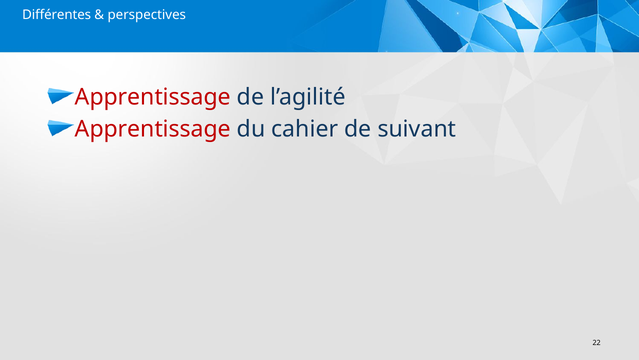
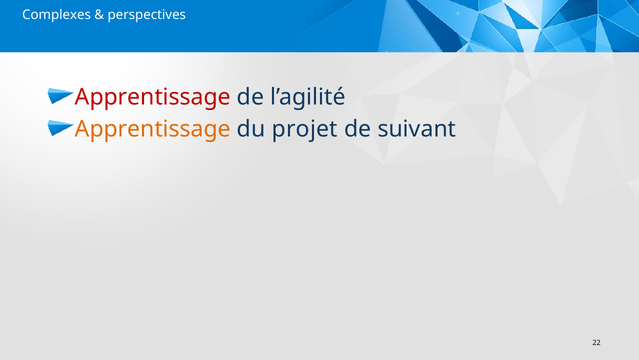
Différentes: Différentes -> Complexes (57, 15)
Apprentissage colour: red -> orange (153, 129)
cahier: cahier -> projet (305, 129)
